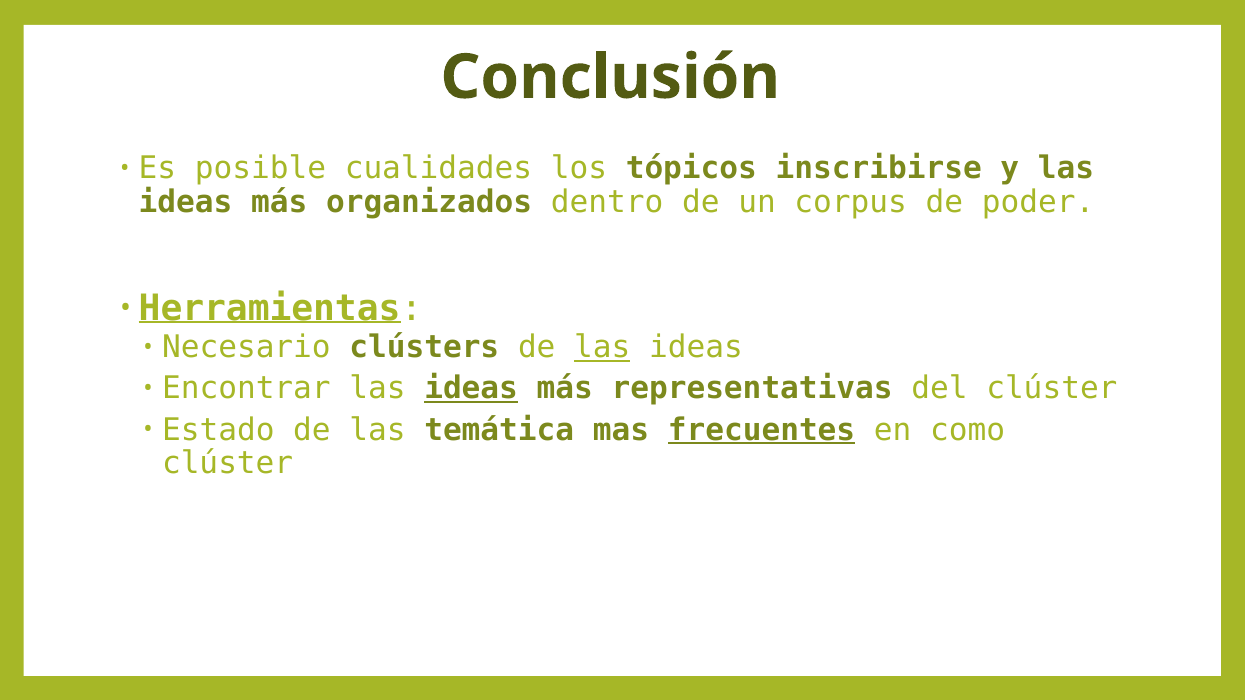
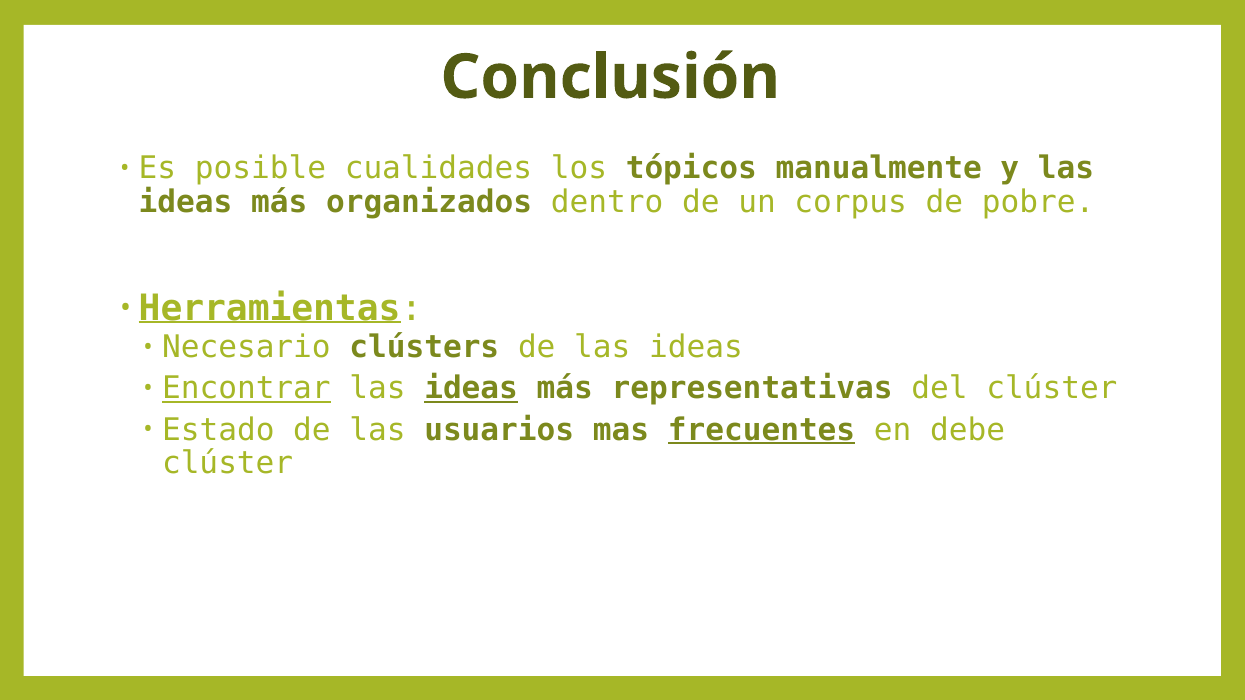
inscribirse: inscribirse -> manualmente (879, 168)
poder: poder -> pobre (1038, 202)
las underline: present -> none (602, 347)
Encontrar underline: none -> present (246, 389)
temática: temática -> usuarios (499, 430)
como: como -> debe (968, 430)
